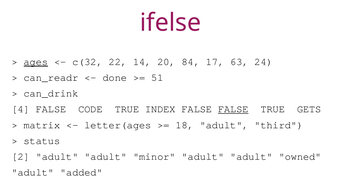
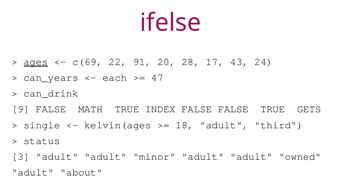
c(32: c(32 -> c(69 (87, 62)
14: 14 -> 91 (142, 62)
84: 84 -> 28 (191, 62)
63: 63 -> 43 (239, 62)
can_readr: can_readr -> can_years (51, 77)
done: done -> each (115, 77)
51: 51 -> 47 (157, 77)
4: 4 -> 9 (21, 109)
CODE: CODE -> MATH (90, 109)
FALSE underline: present -> none (233, 109)
matrix: matrix -> single (42, 125)
letter(ages: letter(ages -> kelvin(ages (118, 125)
2: 2 -> 3 (21, 156)
added: added -> about (81, 172)
